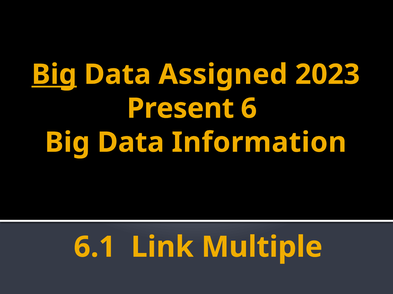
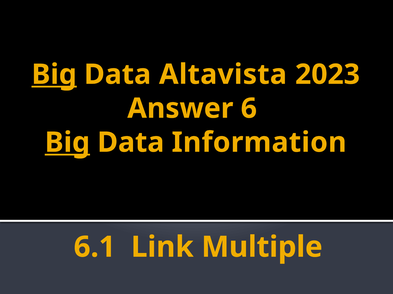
Assigned: Assigned -> Altavista (223, 75)
Present: Present -> Answer (180, 109)
Big underline: none -> present (67, 143)
